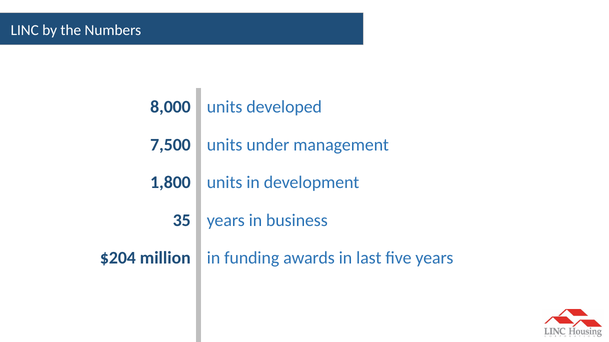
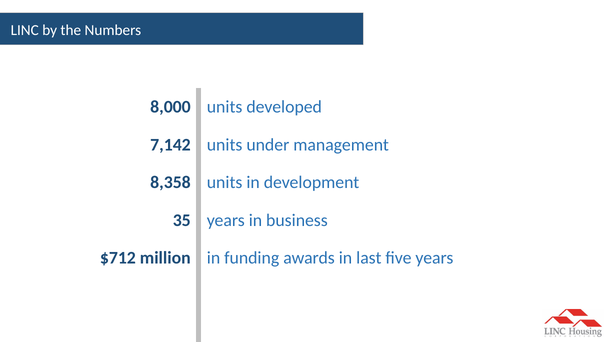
7,500: 7,500 -> 7,142 (170, 145)
1,800: 1,800 -> 8,358 (170, 183)
$204: $204 -> $712 (118, 259)
